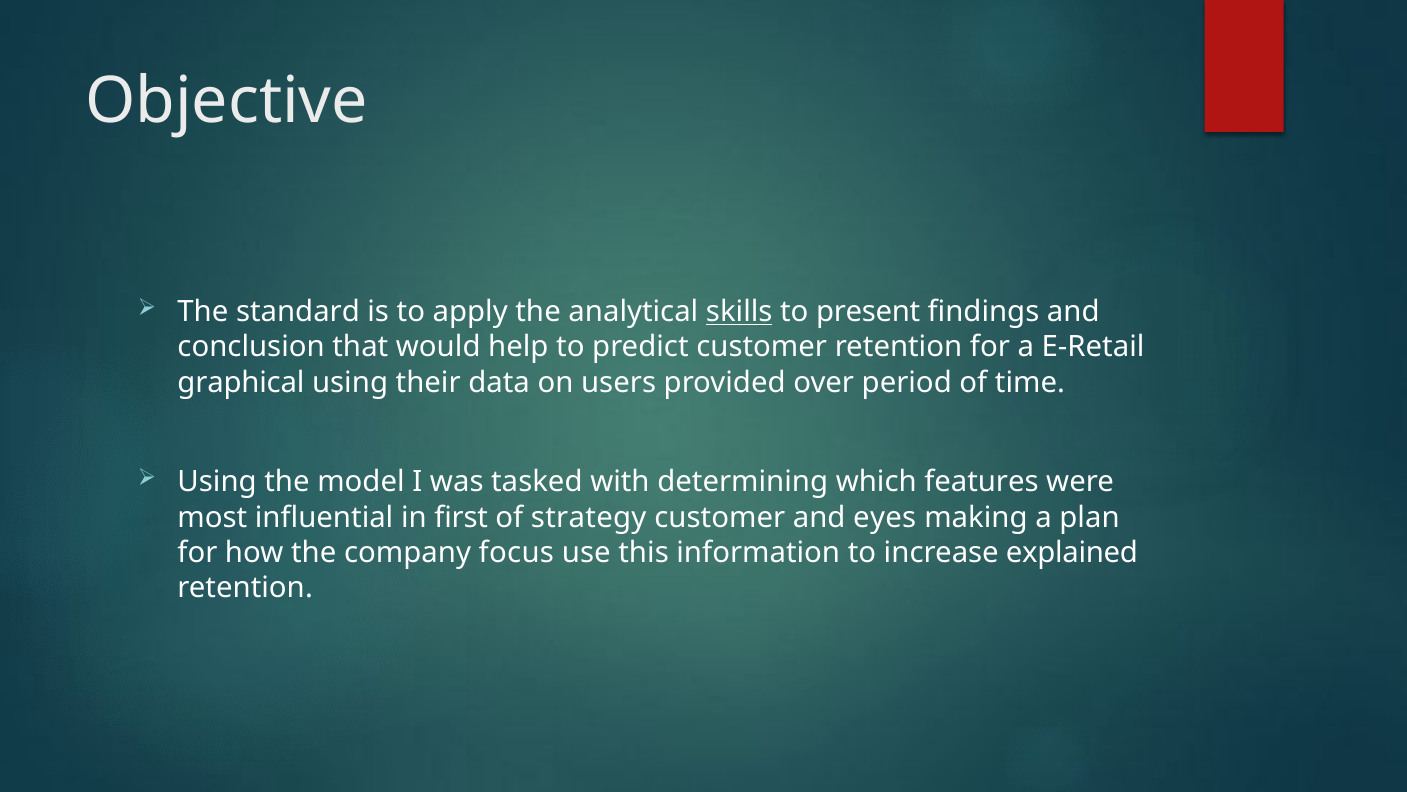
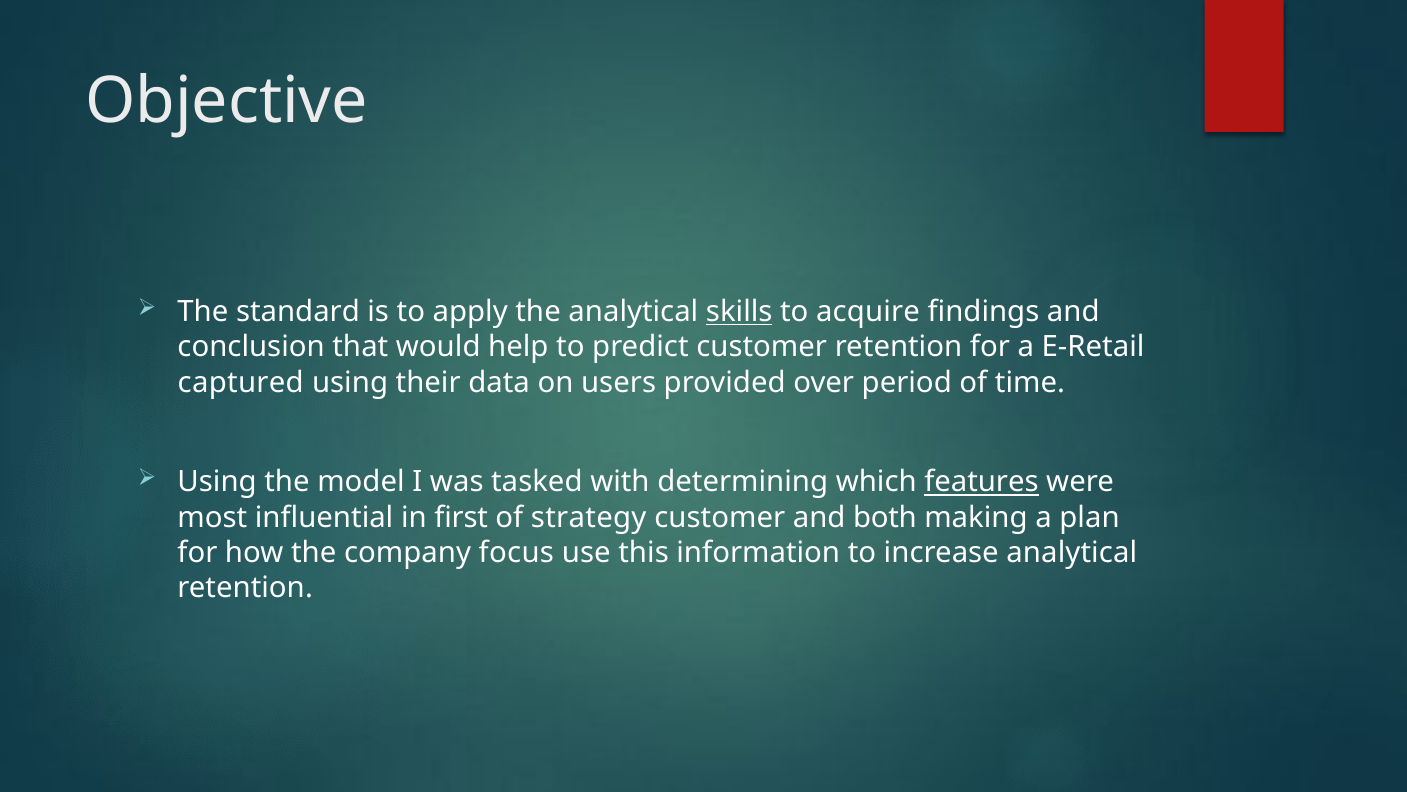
present: present -> acquire (868, 312)
graphical: graphical -> captured (241, 382)
features underline: none -> present (982, 482)
eyes: eyes -> both (885, 517)
increase explained: explained -> analytical (1072, 552)
